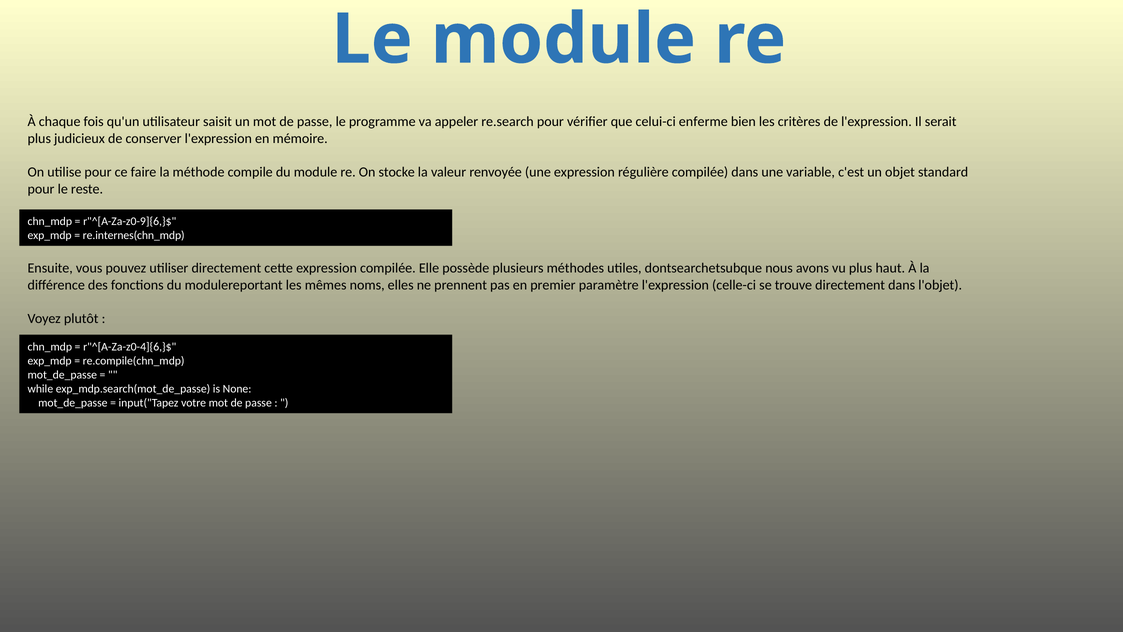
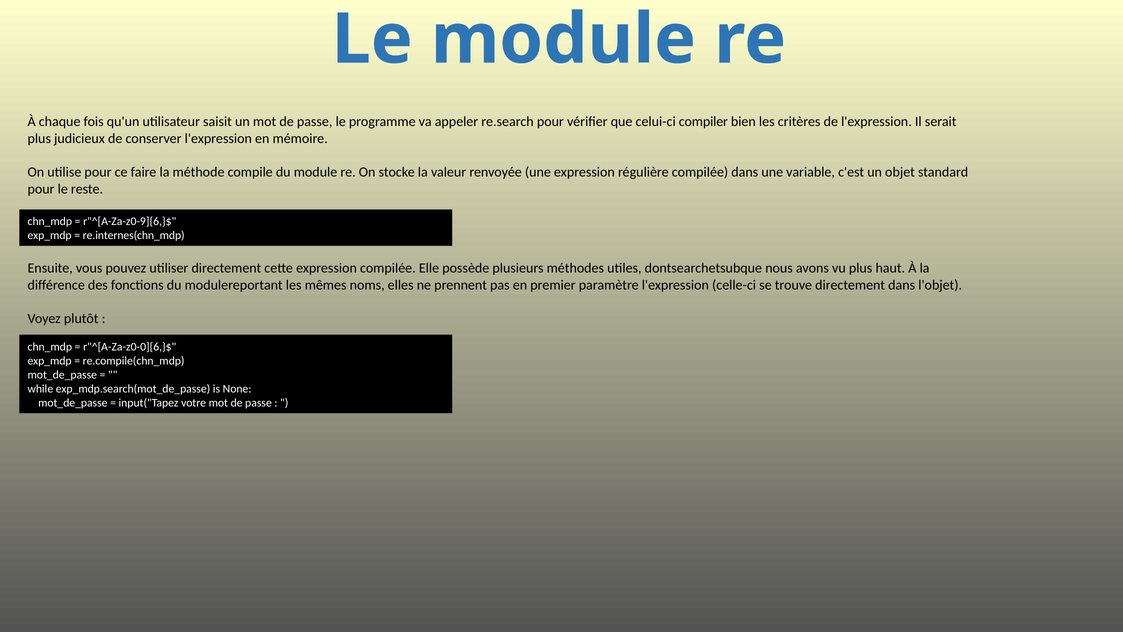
enferme: enferme -> compiler (703, 122)
r"^[A-Za-z0-4]{6,}$: r"^[A-Za-z0-4]{6,}$ -> r"^[A-Za-z0-0]{6,}$ (130, 346)
